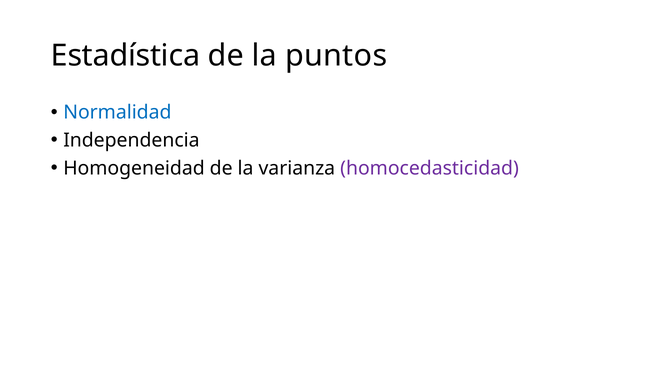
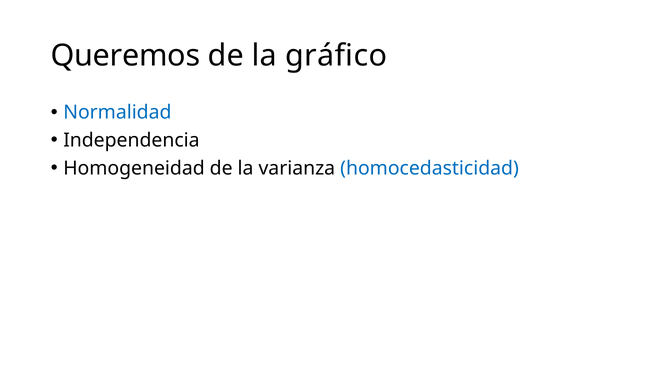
Estadística: Estadística -> Queremos (125, 56)
puntos: puntos -> gráfico (336, 56)
homocedasticidad colour: purple -> blue (430, 168)
